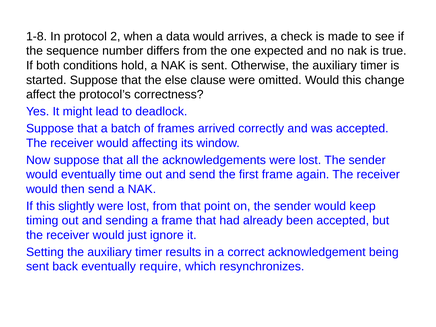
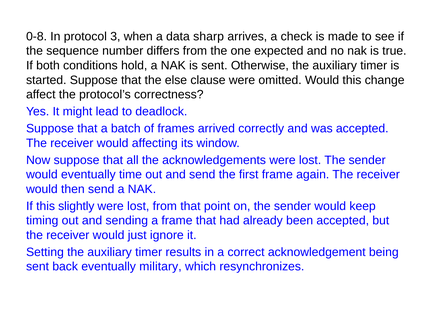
1-8: 1-8 -> 0-8 (37, 36)
2: 2 -> 3 (115, 36)
data would: would -> sharp (209, 36)
require: require -> military (160, 267)
